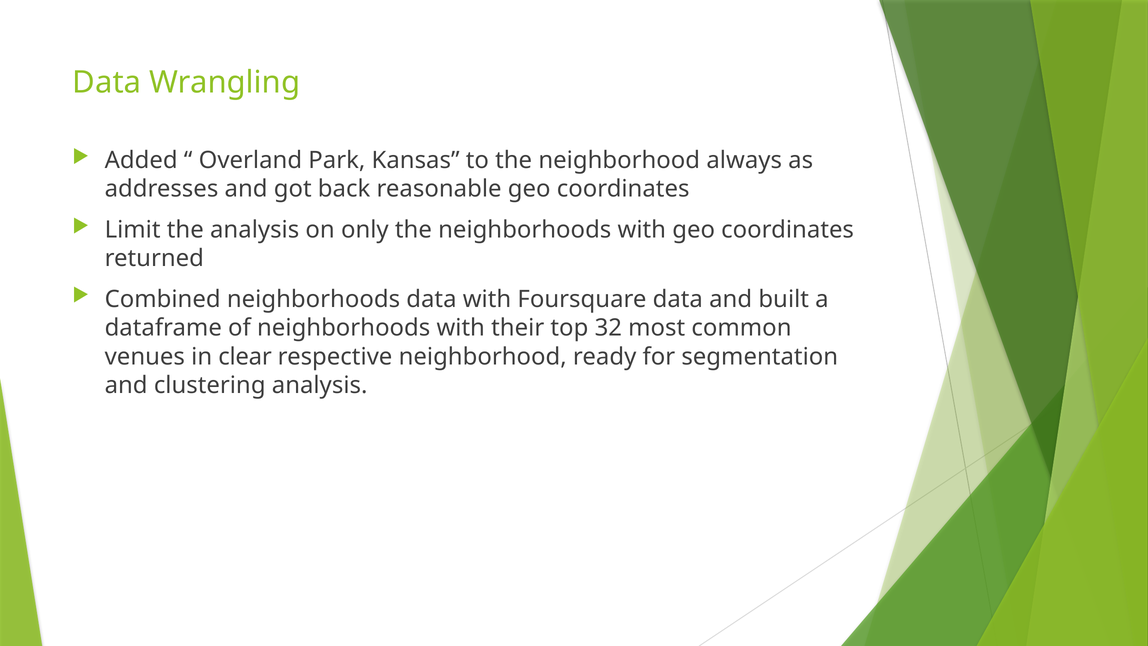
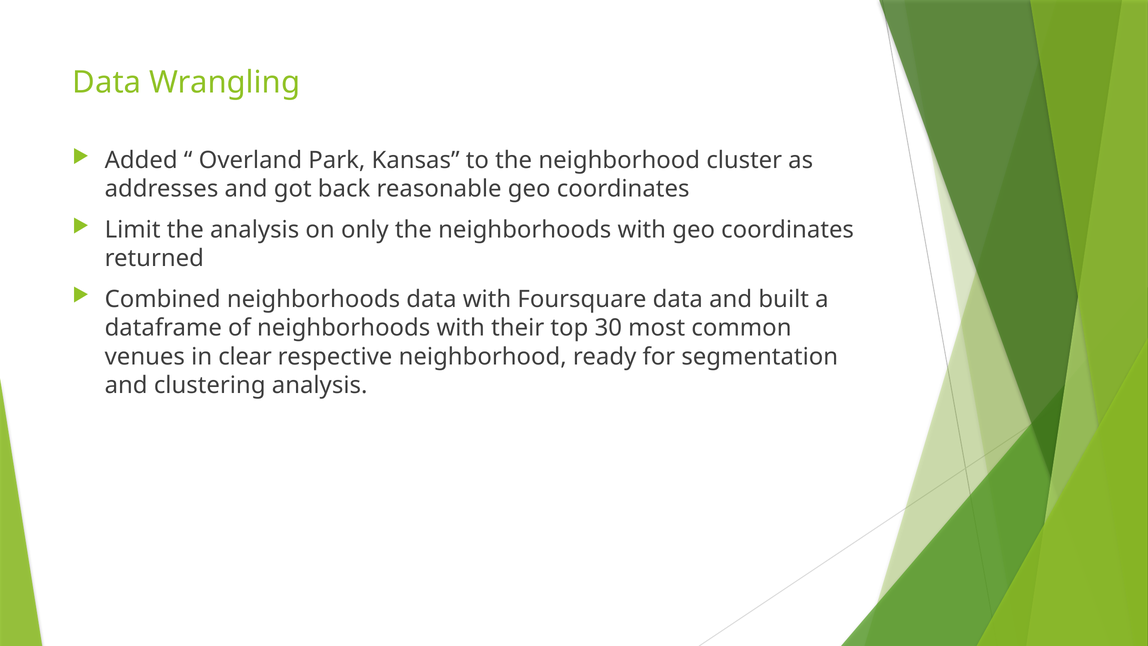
always: always -> cluster (744, 160)
32: 32 -> 30 (608, 328)
